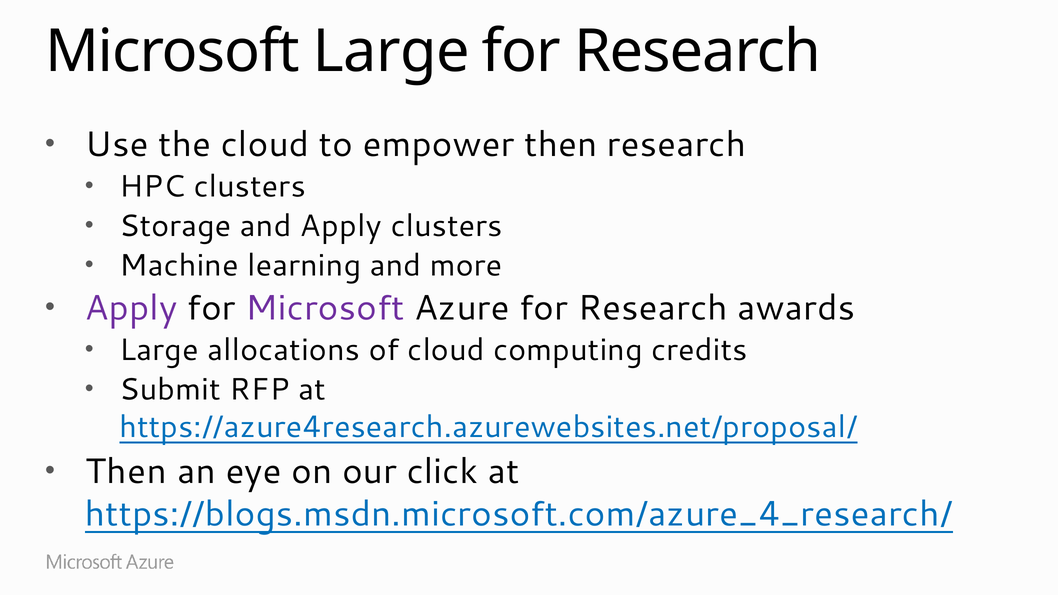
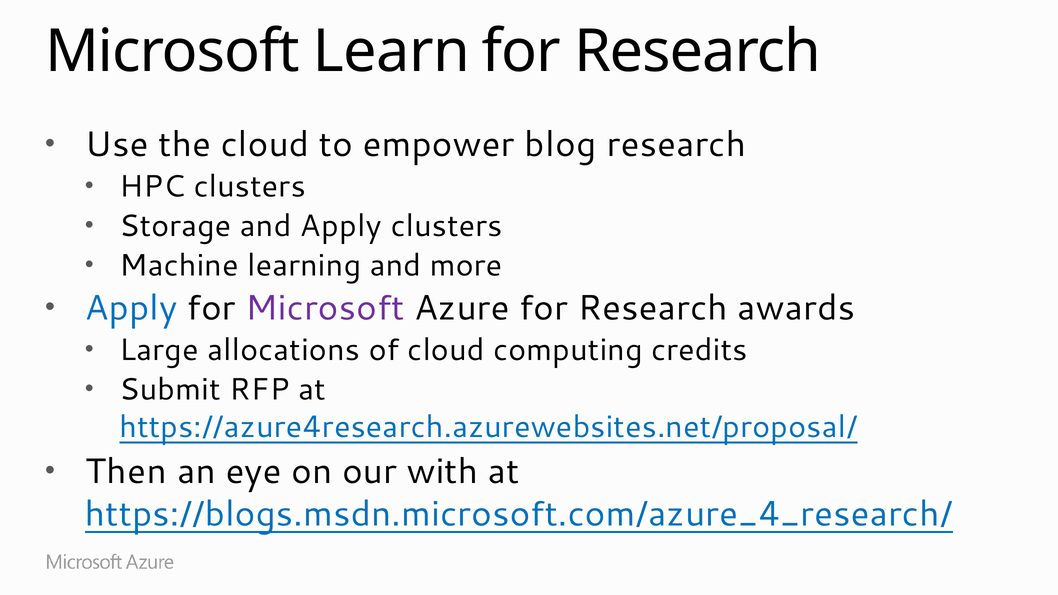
Microsoft Large: Large -> Learn (391, 52)
empower then: then -> blog (561, 144)
Apply colour: purple -> blue (131, 308)
click: click -> with (442, 471)
